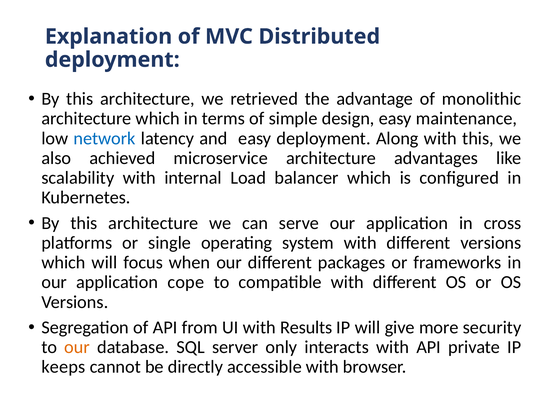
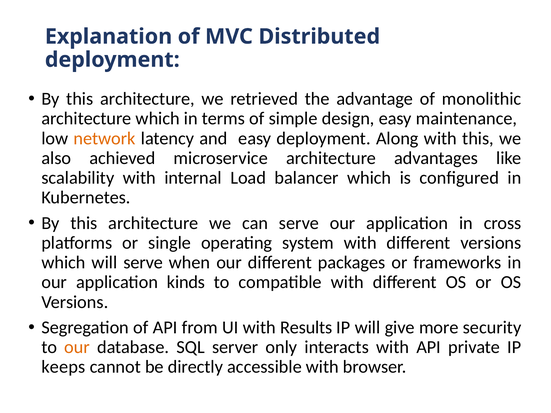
network colour: blue -> orange (105, 138)
will focus: focus -> serve (143, 263)
cope: cope -> kinds (186, 282)
